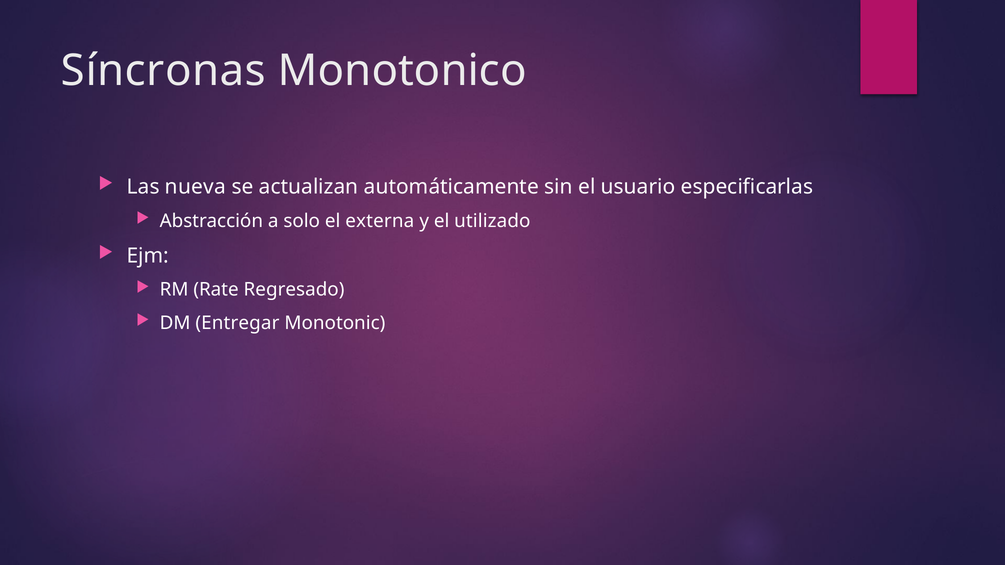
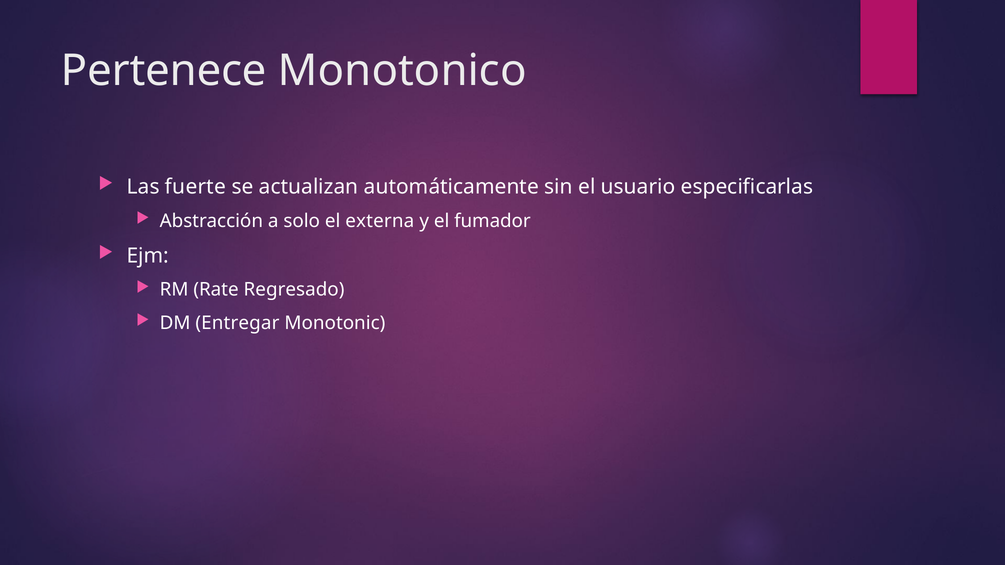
Síncronas: Síncronas -> Pertenece (164, 71)
nueva: nueva -> fuerte (195, 187)
utilizado: utilizado -> fumador (492, 221)
